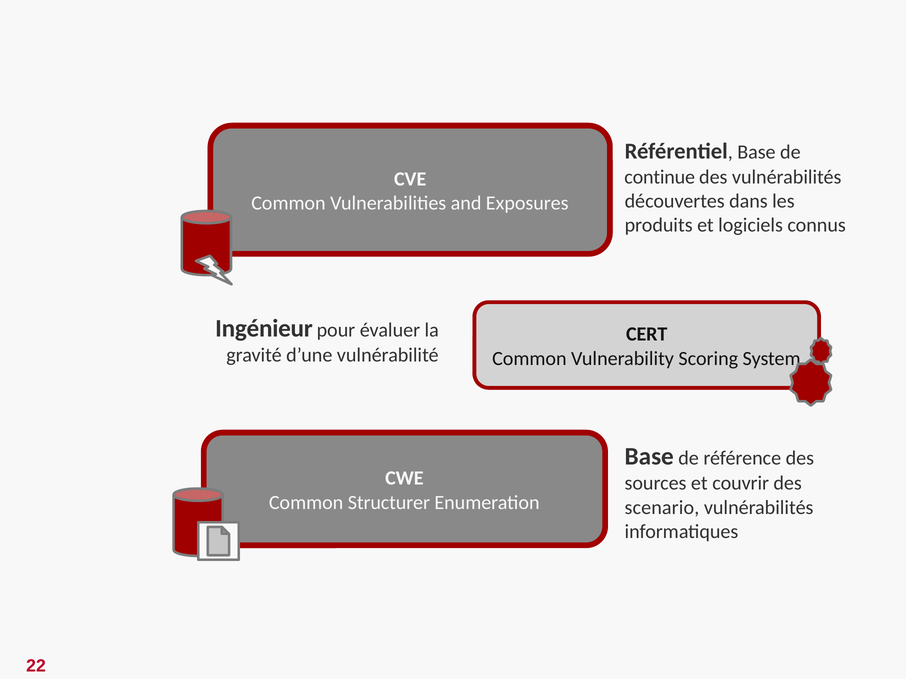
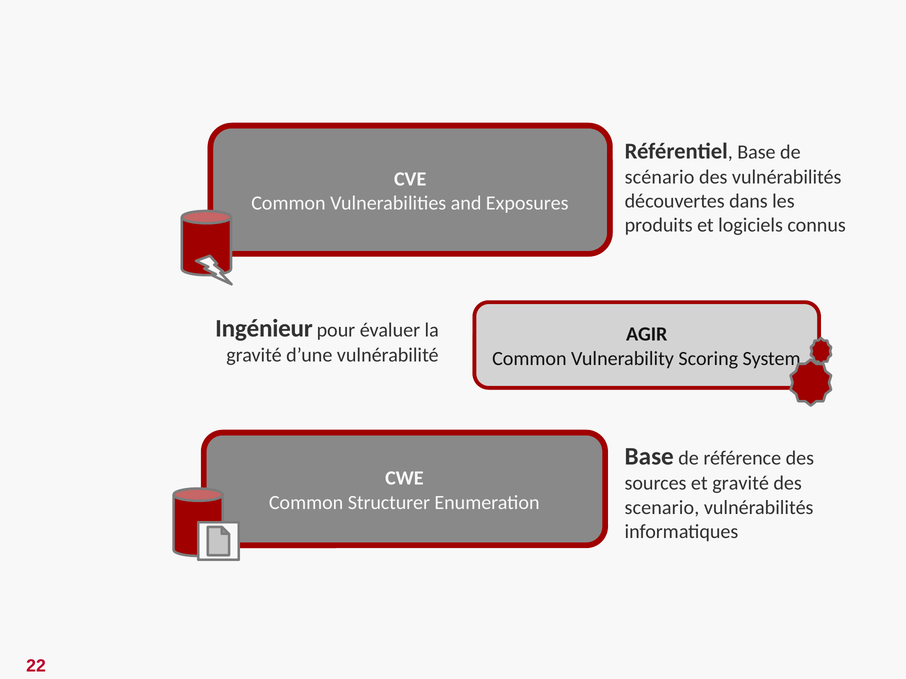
continue: continue -> scénario (660, 177)
CERT: CERT -> AGIR (647, 335)
et couvrir: couvrir -> gravité (741, 484)
